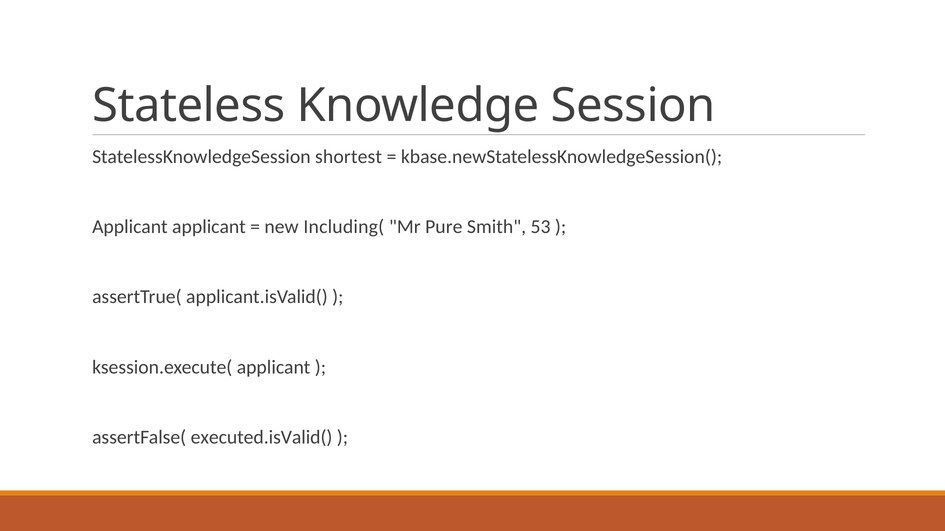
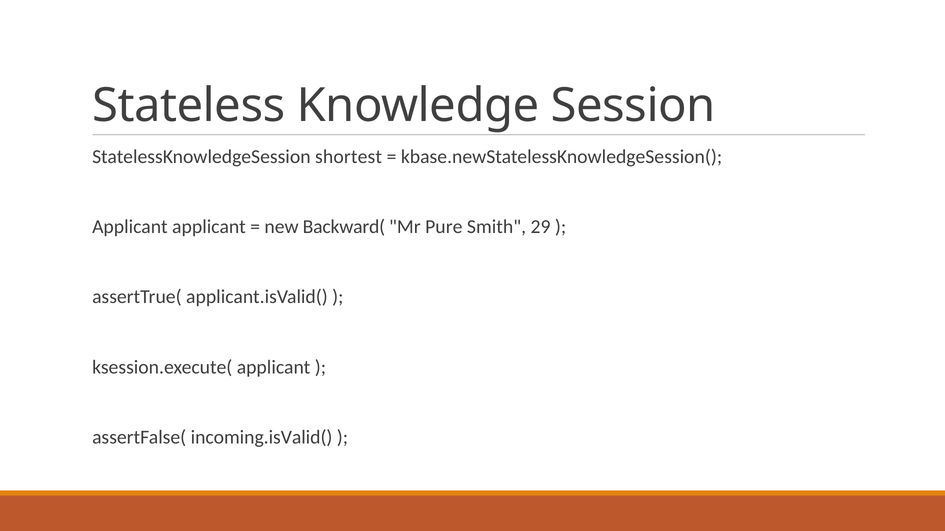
Including(: Including( -> Backward( (344, 227)
53: 53 -> 29 (541, 227)
executed.isValid(: executed.isValid( -> incoming.isValid( (262, 437)
